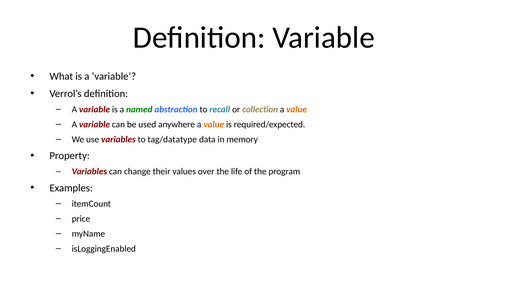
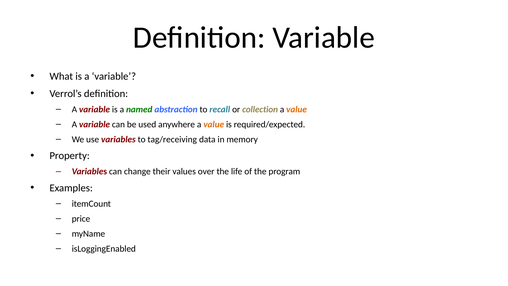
tag/datatype: tag/datatype -> tag/receiving (172, 139)
